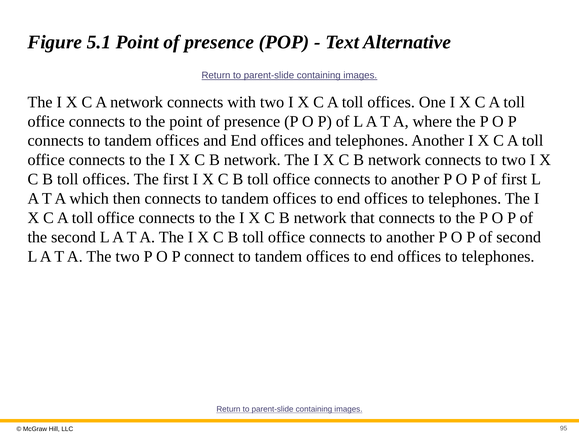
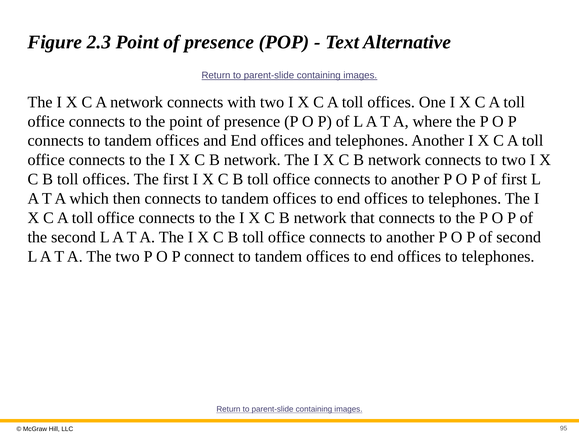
5.1: 5.1 -> 2.3 (99, 42)
